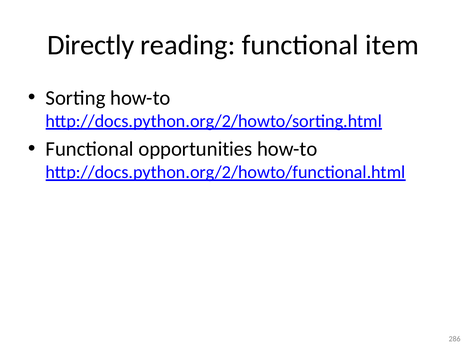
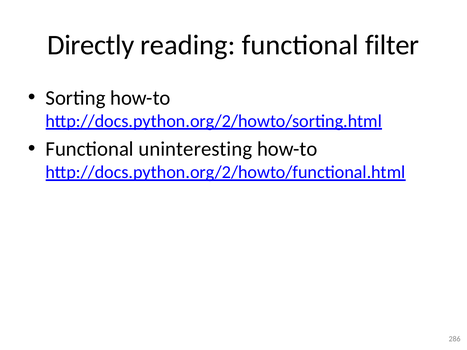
item: item -> filter (392, 45)
opportunities: opportunities -> uninteresting (195, 149)
